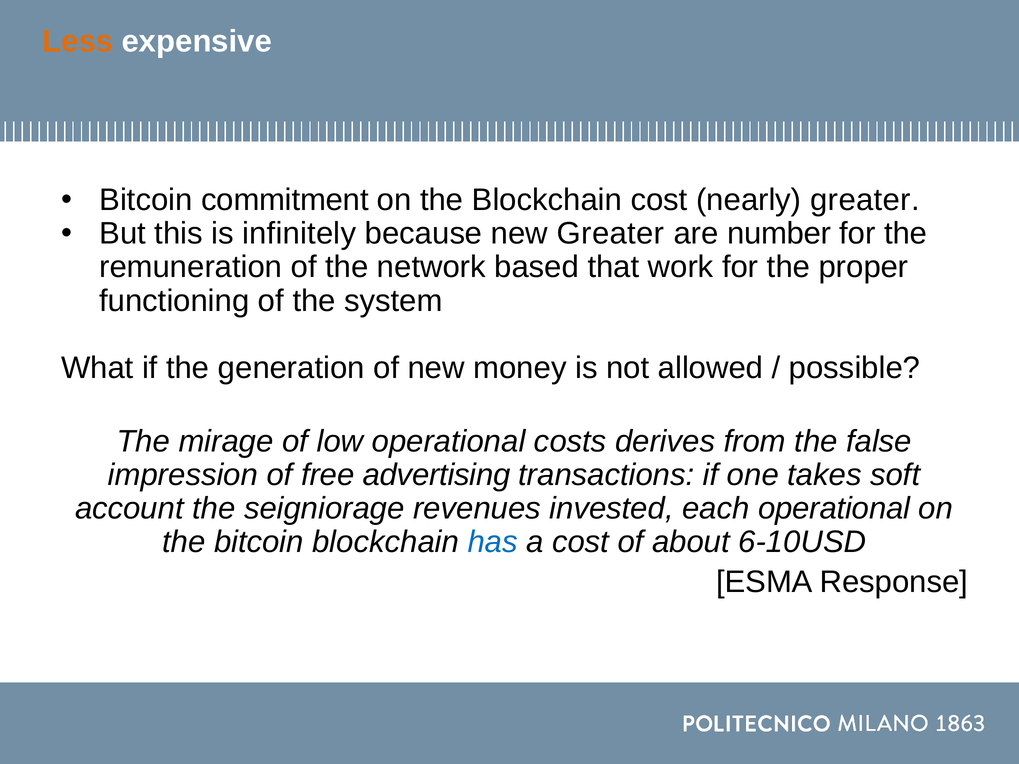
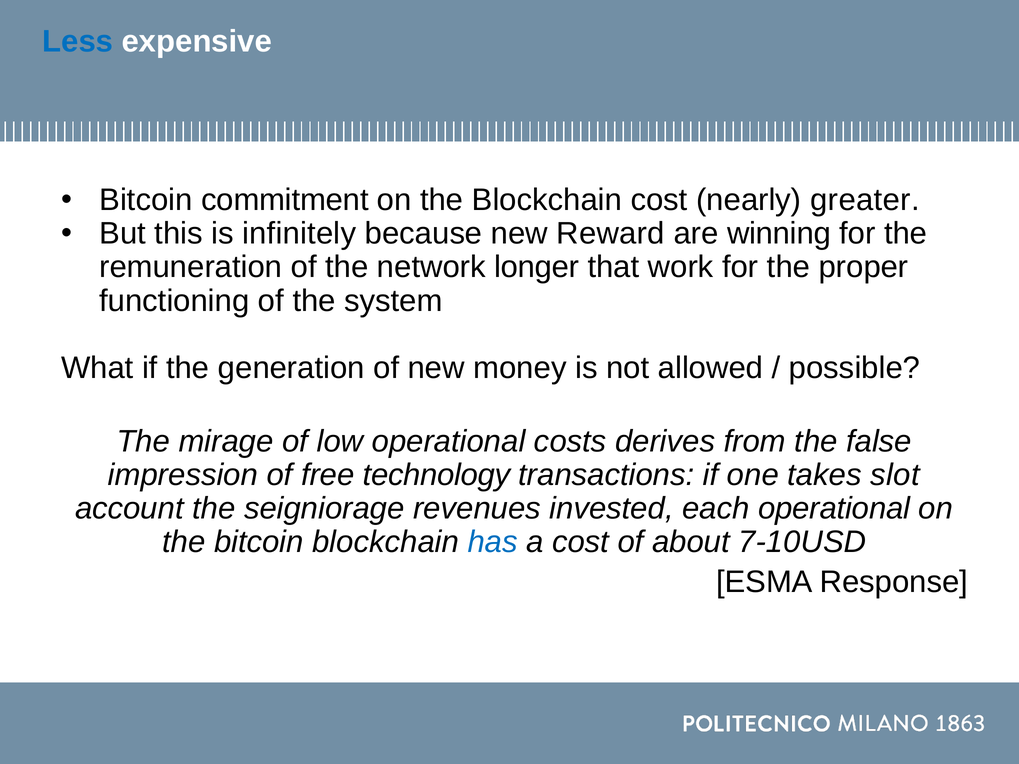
Less colour: orange -> blue (78, 41)
new Greater: Greater -> Reward (611, 234)
number: number -> winning (779, 234)
based: based -> longer (537, 267)
advertising: advertising -> technology (437, 475)
soft: soft -> slot (895, 475)
6-10USD: 6-10USD -> 7-10USD (802, 542)
